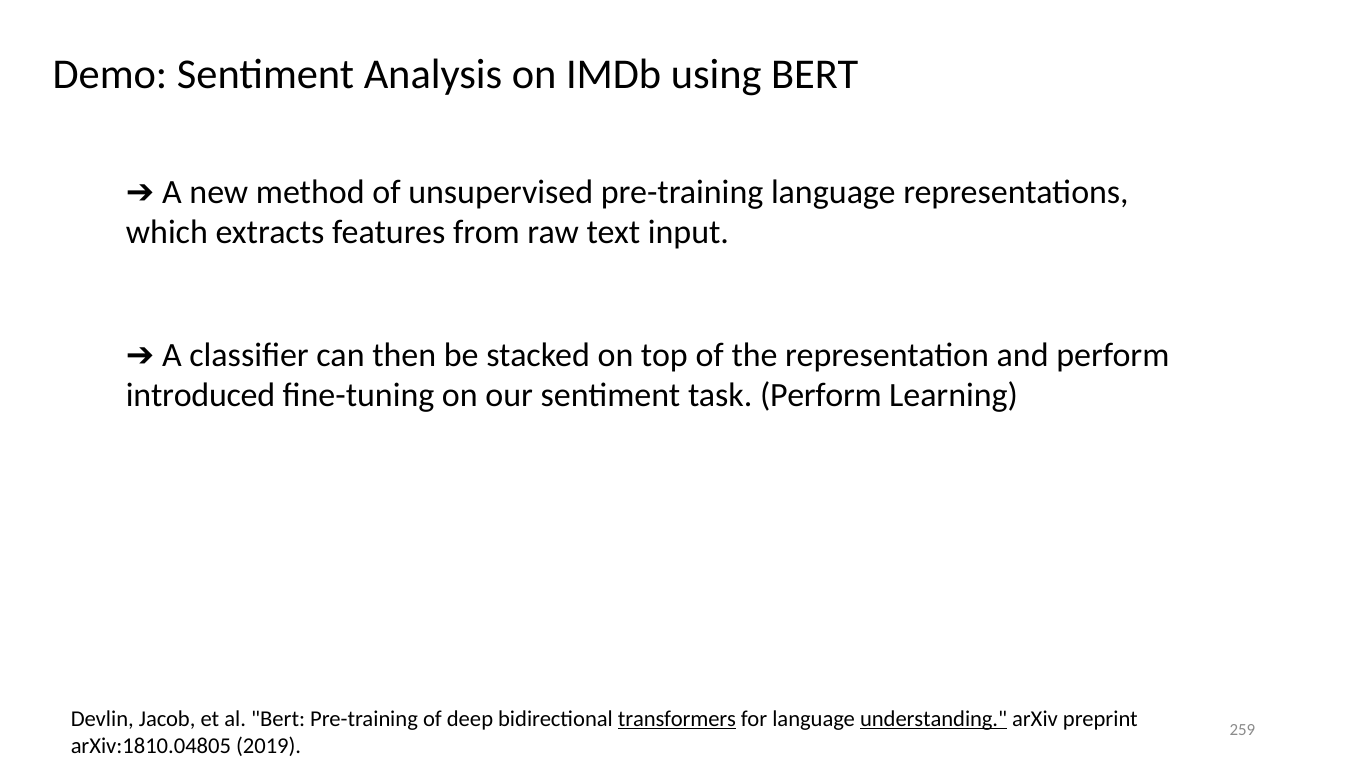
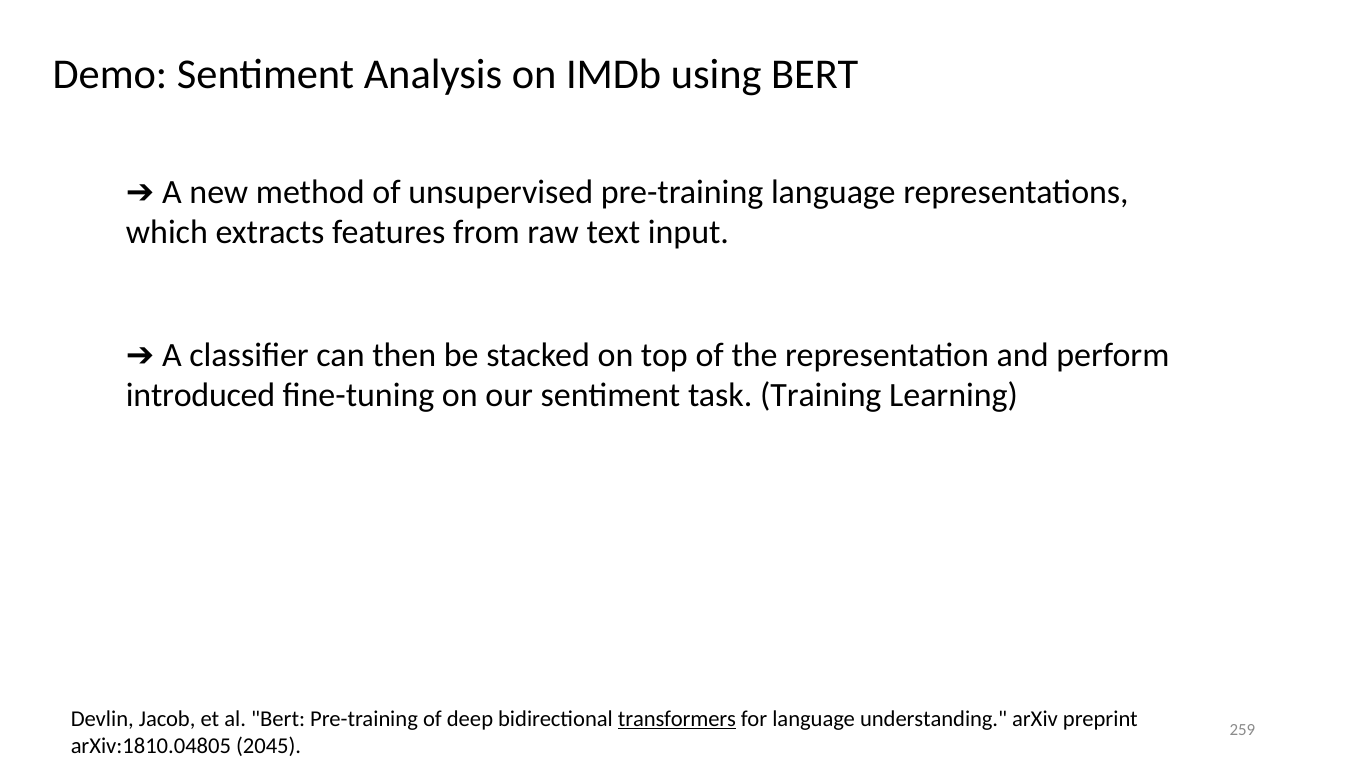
task Perform: Perform -> Training (821, 396)
understanding underline: present -> none (934, 719)
2019: 2019 -> 2045 (269, 747)
